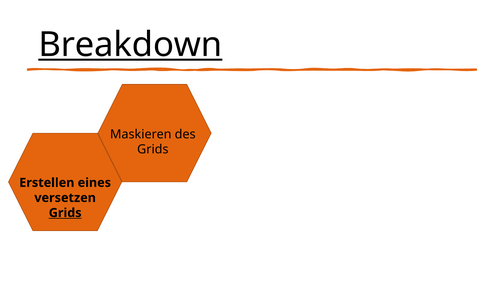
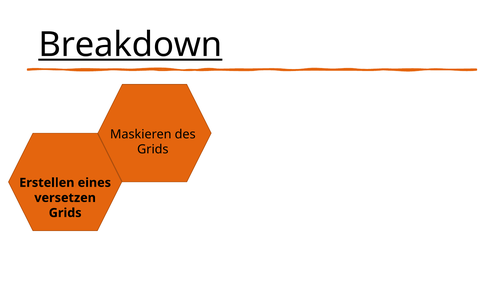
Grids underline: present -> none (65, 213)
